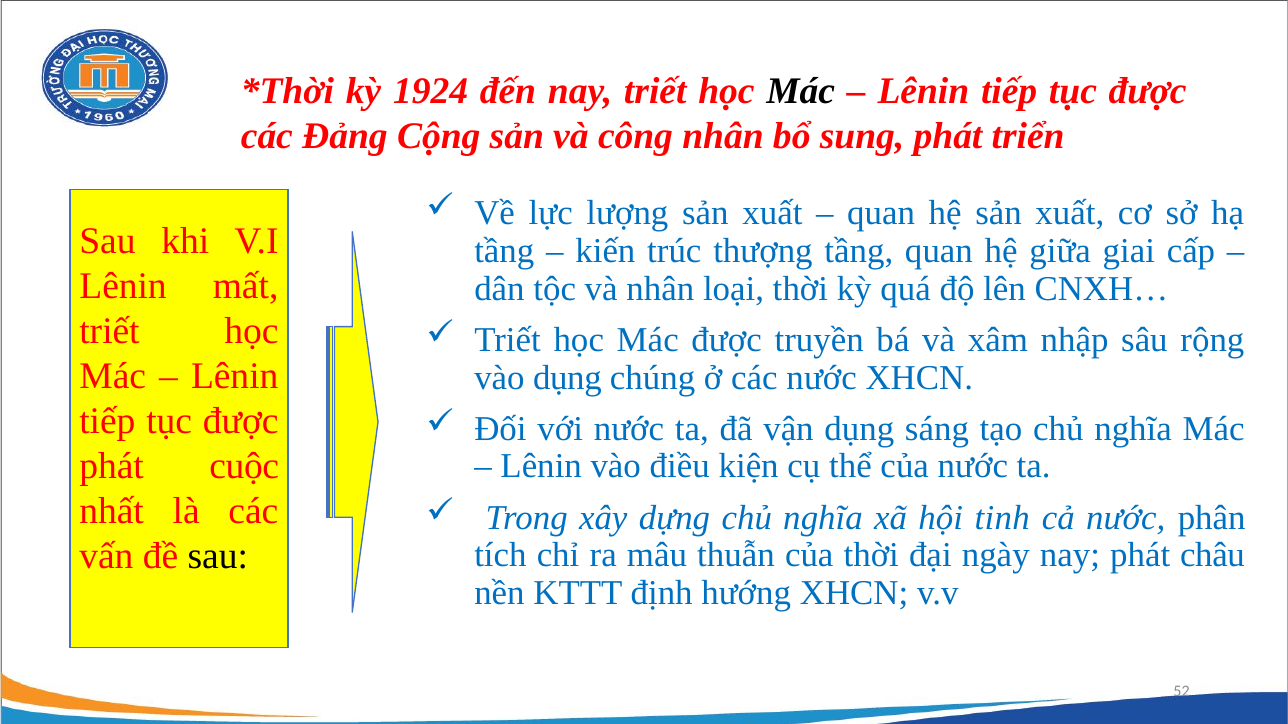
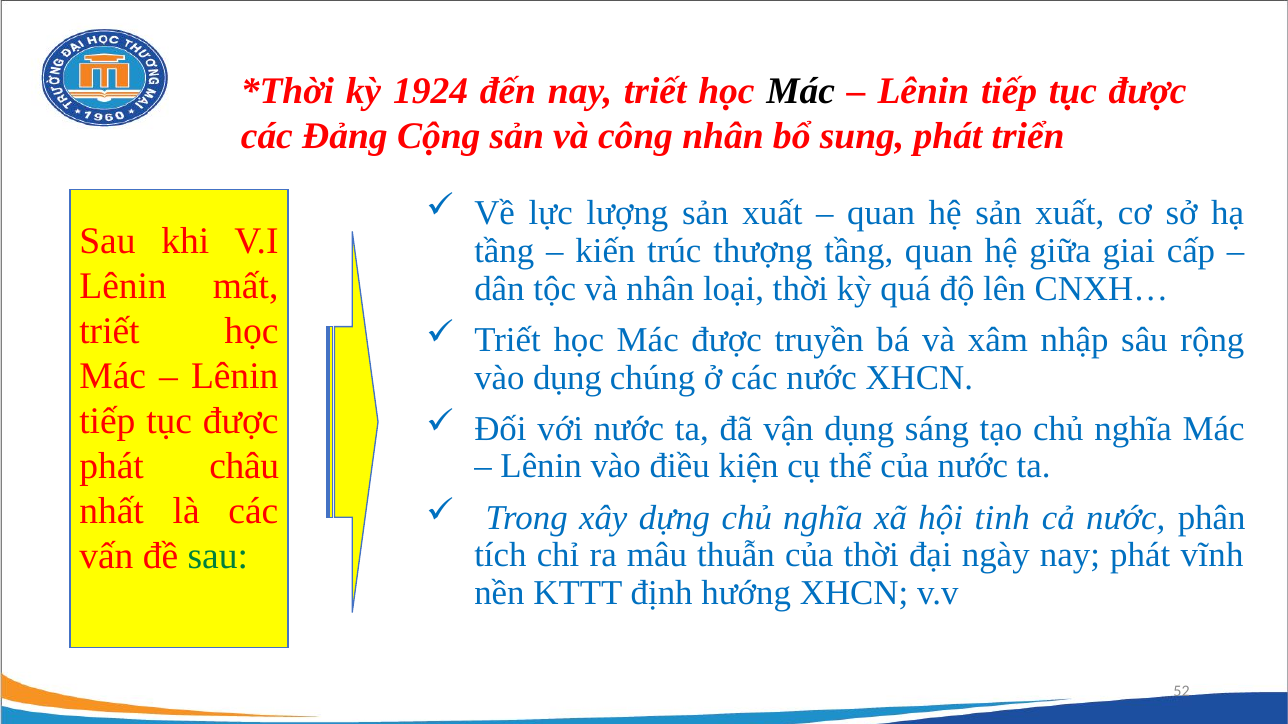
cuộc: cuộc -> châu (244, 467)
sau colour: black -> green (218, 557)
châu: châu -> vĩnh (1212, 556)
